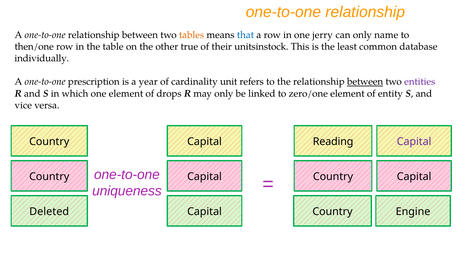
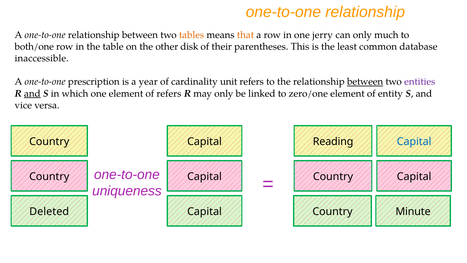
that colour: blue -> orange (245, 35)
name: name -> much (386, 35)
then/one: then/one -> both/one (34, 46)
true: true -> disk (189, 46)
unitsinstock: unitsinstock -> parentheses (261, 46)
individually: individually -> inaccessible (42, 58)
and underline: none -> present (32, 93)
of drops: drops -> refers (169, 93)
Capital colour: purple -> blue (414, 141)
Engine: Engine -> Minute (413, 211)
